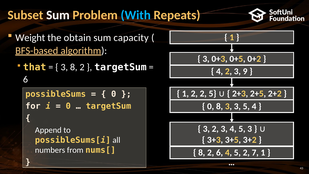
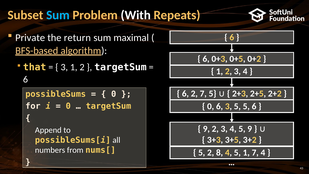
Sum colour: white -> light blue (58, 15)
With colour: light blue -> white (136, 15)
Weight: Weight -> Private (30, 38)
obtain: obtain -> return (77, 38)
capacity: capacity -> maximal (131, 38)
1: 1 -> 6 (232, 37)
3: 3 -> 6 (206, 59)
3 8: 8 -> 1 (74, 67)
4: 4 -> 1 (220, 71)
9: 9 -> 4 (245, 71)
1: 1 -> 6 (185, 94)
2 2: 2 -> 7 (203, 94)
0 8: 8 -> 6 (220, 106)
3 3: 3 -> 5 (237, 106)
5 4: 4 -> 6 (254, 106)
3: 3 -> 9 (206, 129)
5 3: 3 -> 9 (250, 129)
8: 8 -> 5 (202, 152)
2 6: 6 -> 8 (220, 152)
5 2: 2 -> 1 (246, 152)
7 1: 1 -> 4 (263, 152)
